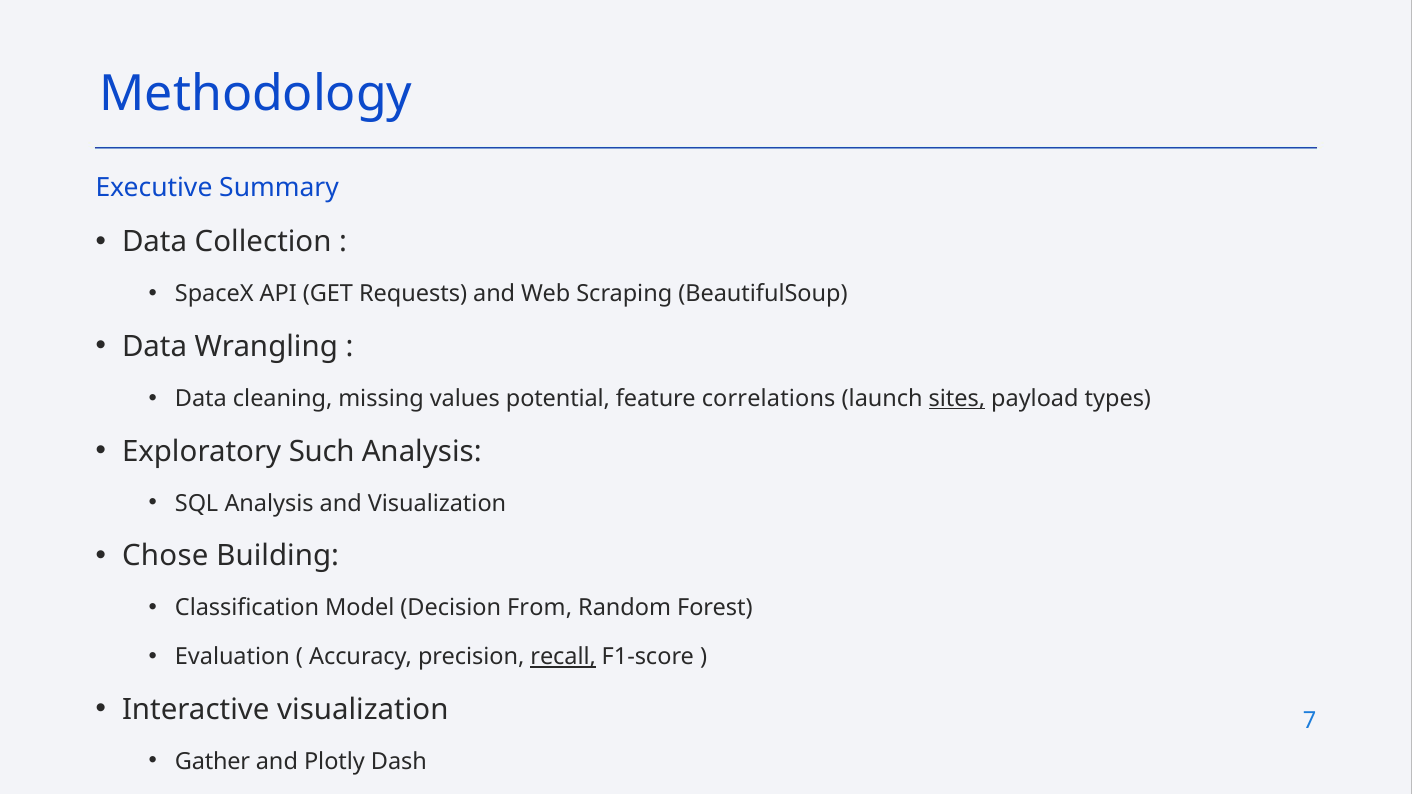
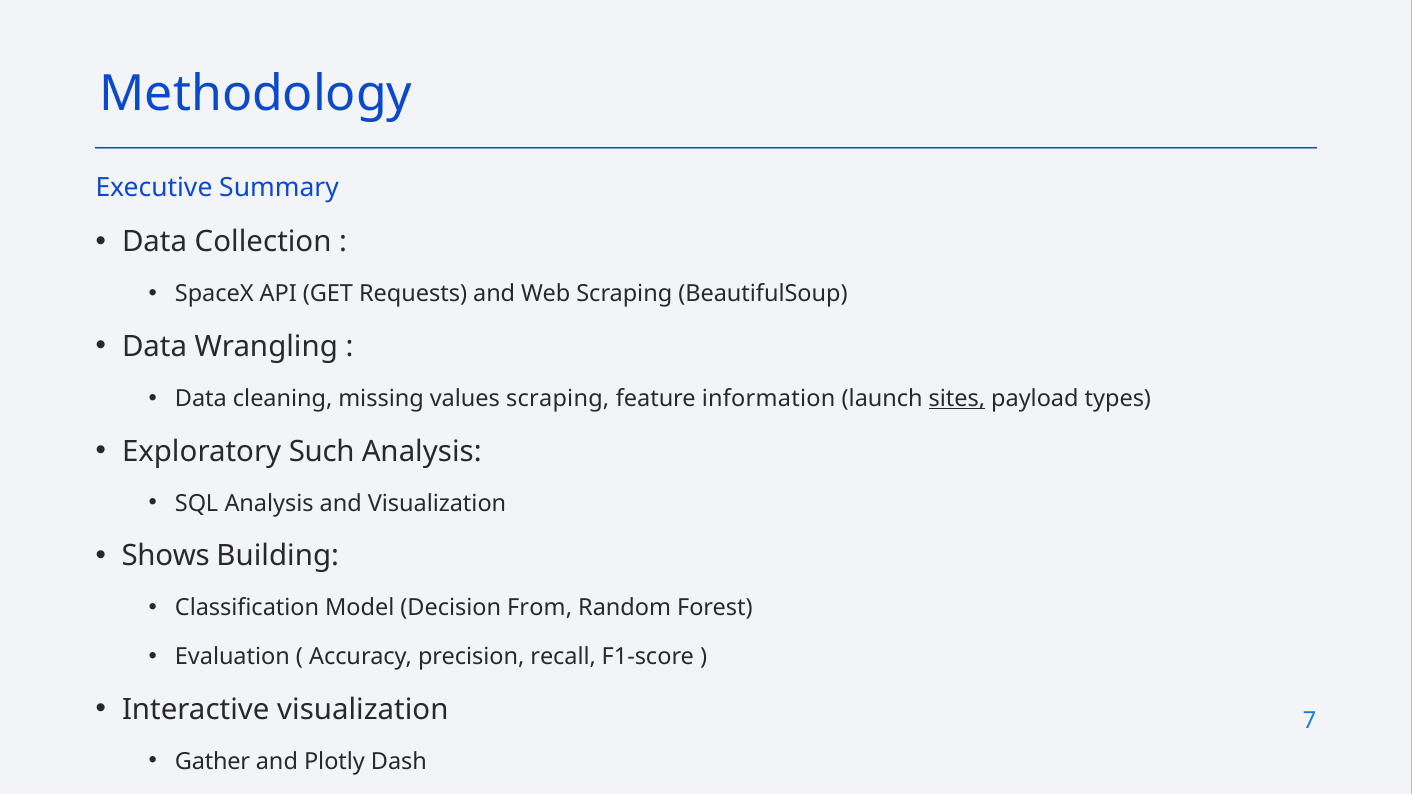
values potential: potential -> scraping (558, 399)
correlations: correlations -> information (769, 399)
Chose: Chose -> Shows (166, 556)
recall underline: present -> none (563, 657)
